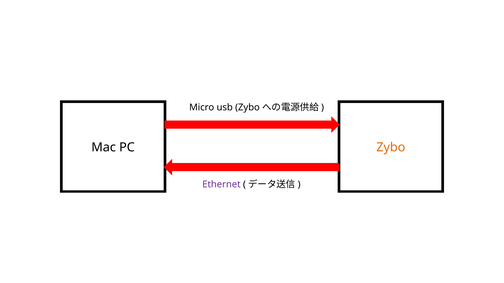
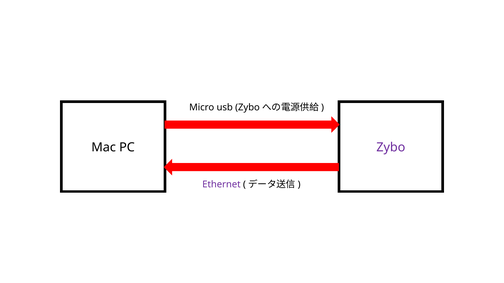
Zybo colour: orange -> purple (391, 148)
